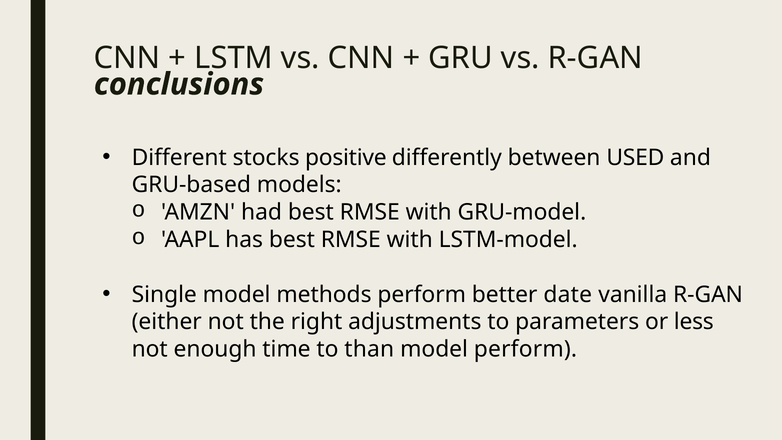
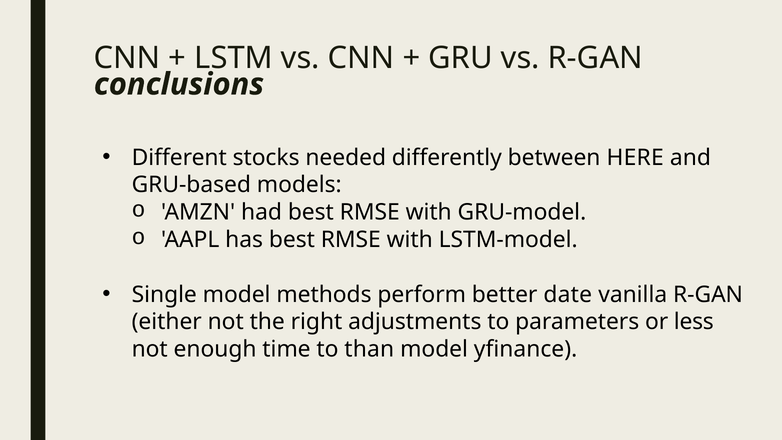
positive: positive -> needed (346, 157)
USED: USED -> HERE (635, 157)
model perform: perform -> yfinance (526, 349)
